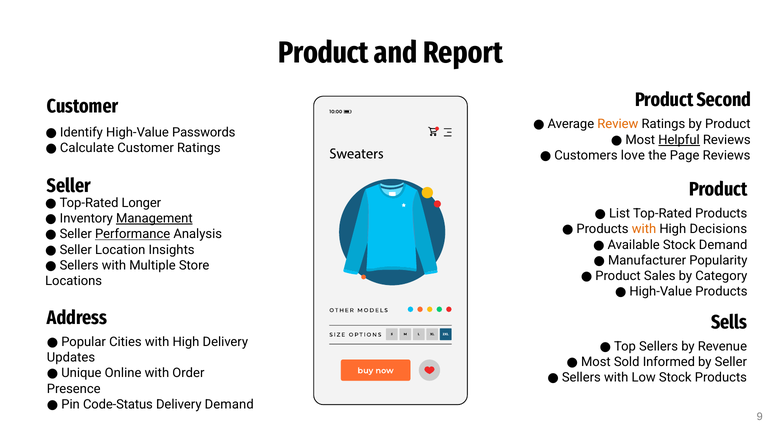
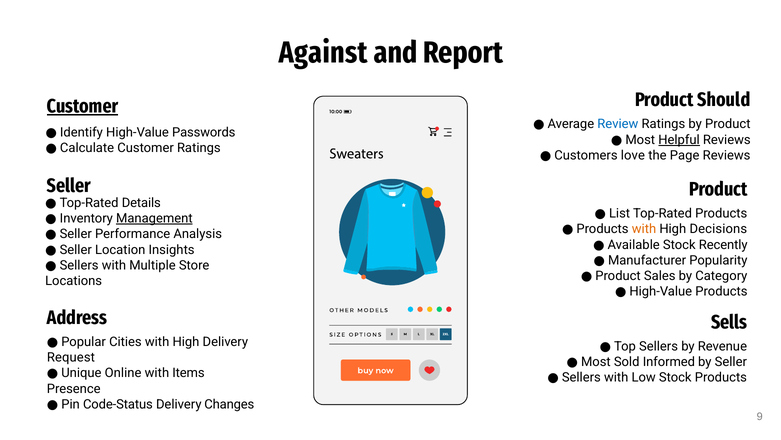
Product: Product -> Against (323, 53)
Customer underline: none -> present (83, 106)
Second: Second -> Should (724, 100)
Review colour: orange -> blue (618, 124)
Longer: Longer -> Details (141, 203)
Performance underline: present -> none (133, 234)
Stock Demand: Demand -> Recently (723, 244)
Updates: Updates -> Request (71, 357)
Order: Order -> Items (188, 373)
Delivery Demand: Demand -> Changes (229, 404)
